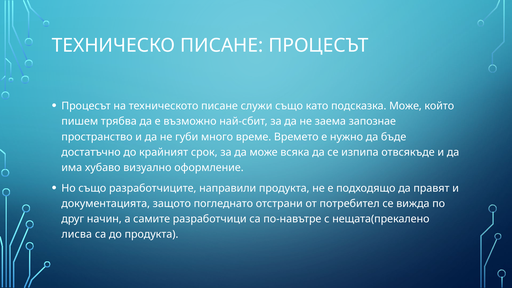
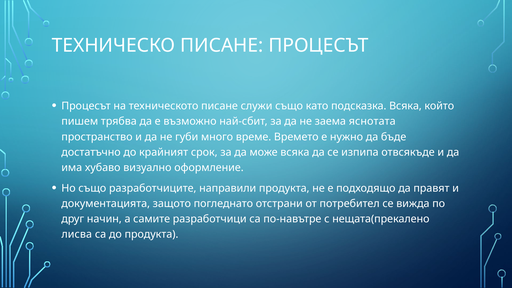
подсказка Може: Може -> Всяка (405, 106)
запознае: запознае -> яснотата (372, 121)
